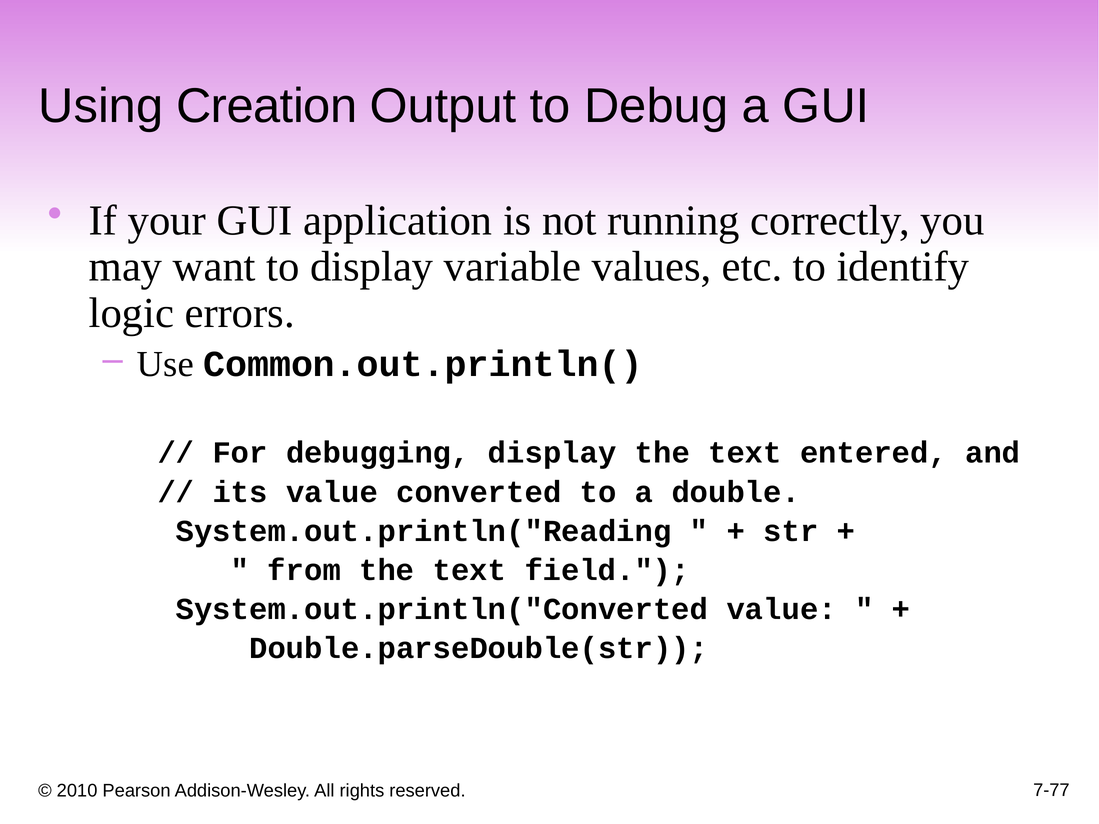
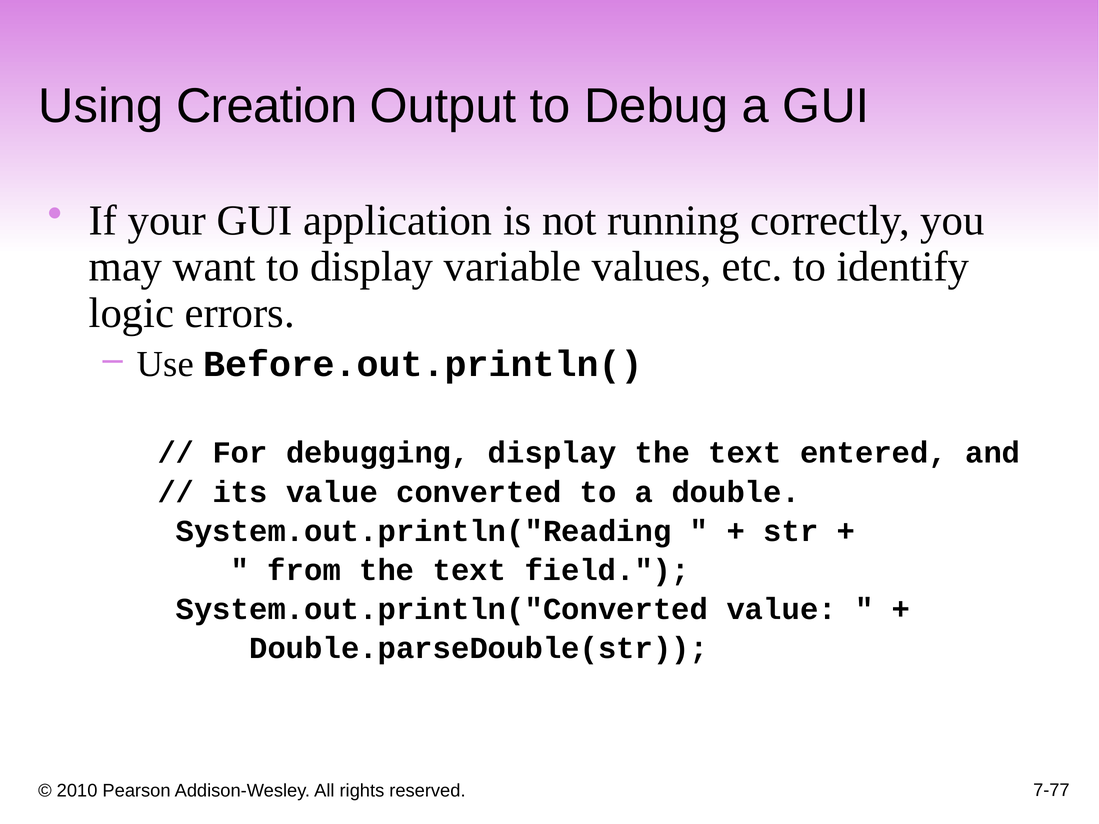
Common.out.println(: Common.out.println( -> Before.out.println( (423, 364)
